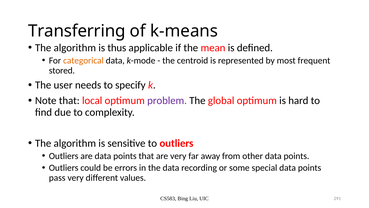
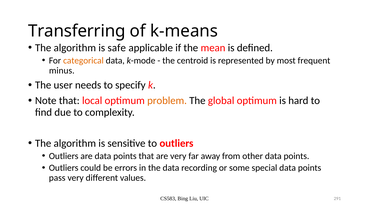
thus: thus -> safe (117, 48)
stored: stored -> minus (62, 70)
problem colour: purple -> orange (167, 100)
